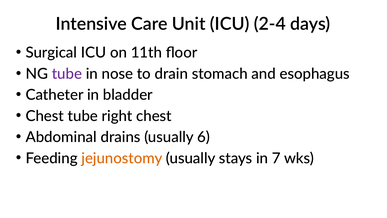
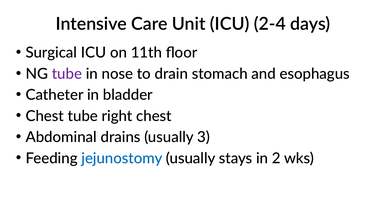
6: 6 -> 3 (204, 137)
jejunostomy colour: orange -> blue (122, 158)
7: 7 -> 2 (276, 158)
